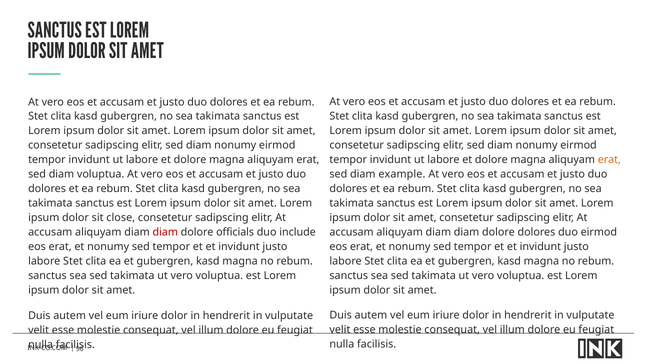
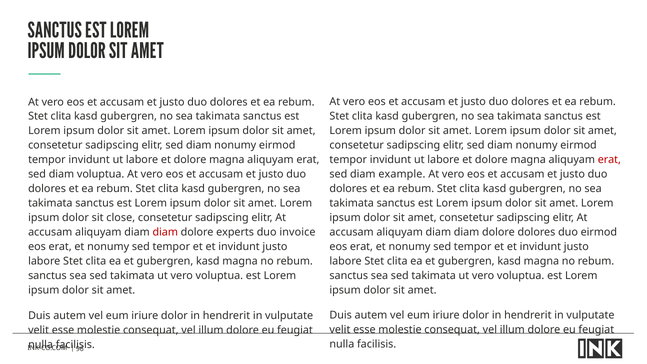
erat colour: orange -> red (609, 160)
officials: officials -> experts (235, 232)
include: include -> invoice (297, 232)
